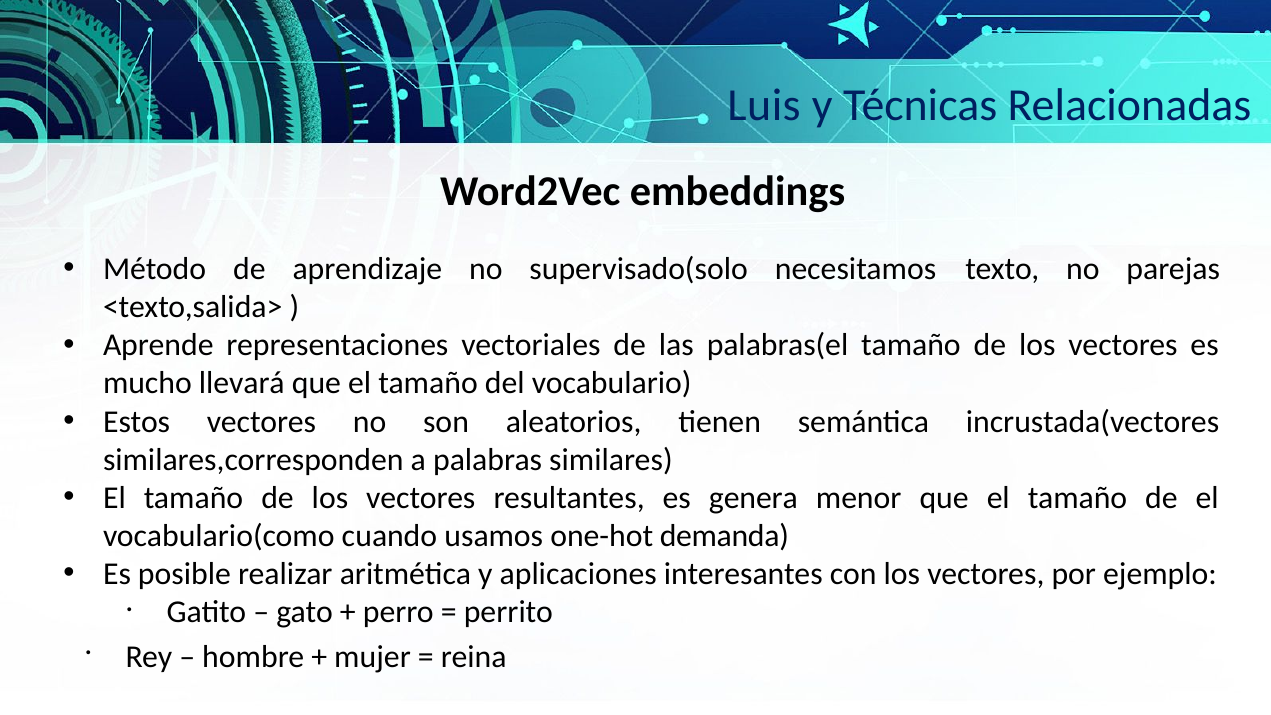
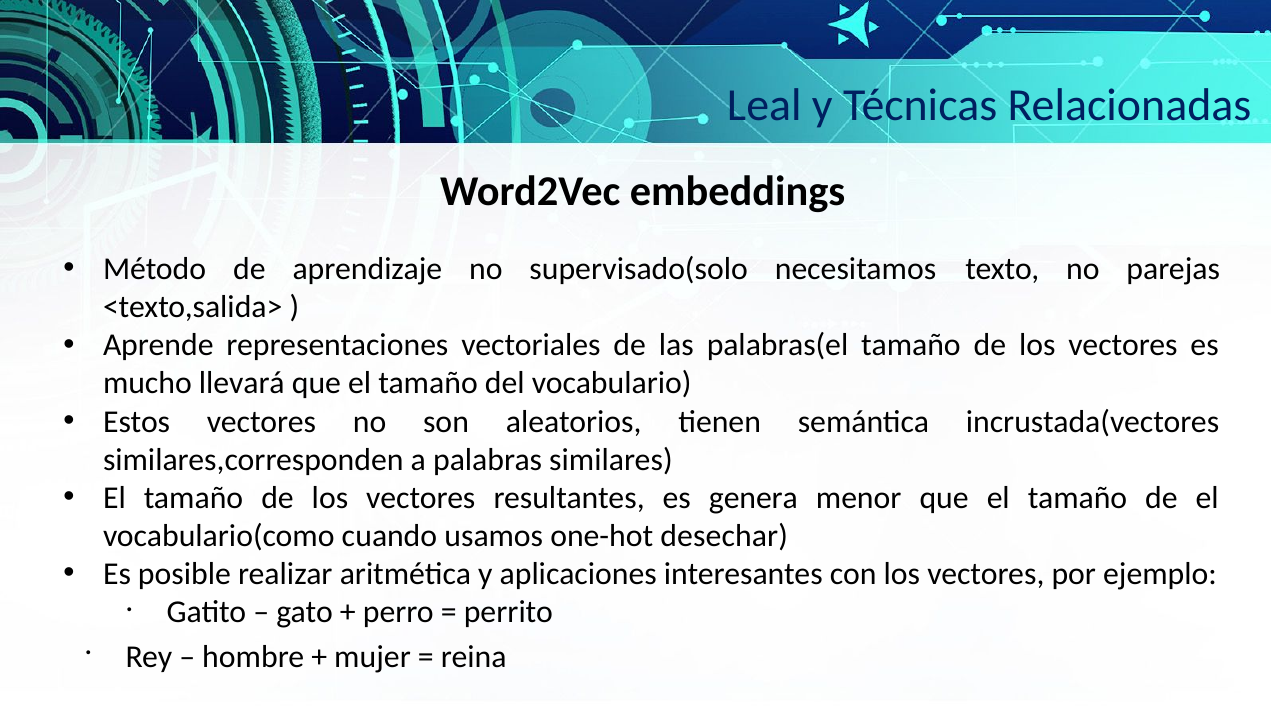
Luis: Luis -> Leal (764, 106)
demanda: demanda -> desechar (724, 536)
